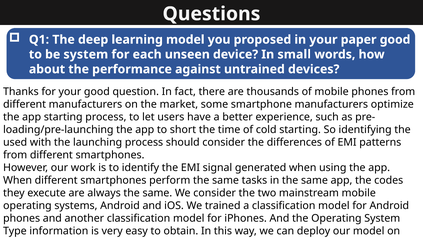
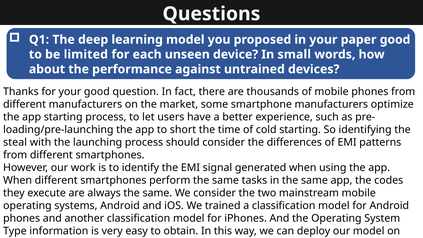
be system: system -> limited (86, 54)
used: used -> steal (15, 142)
